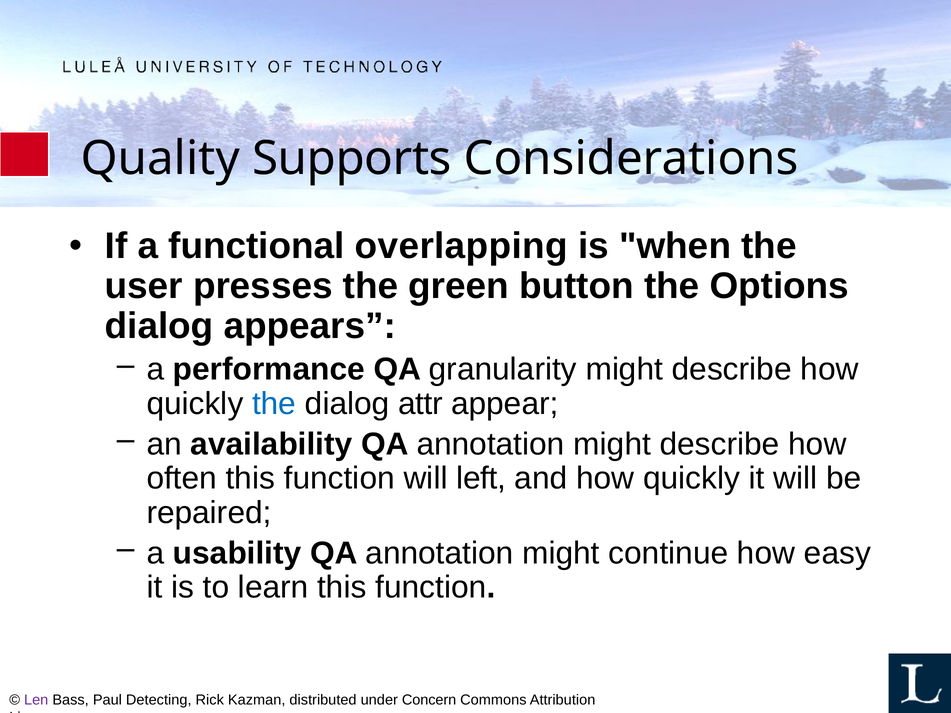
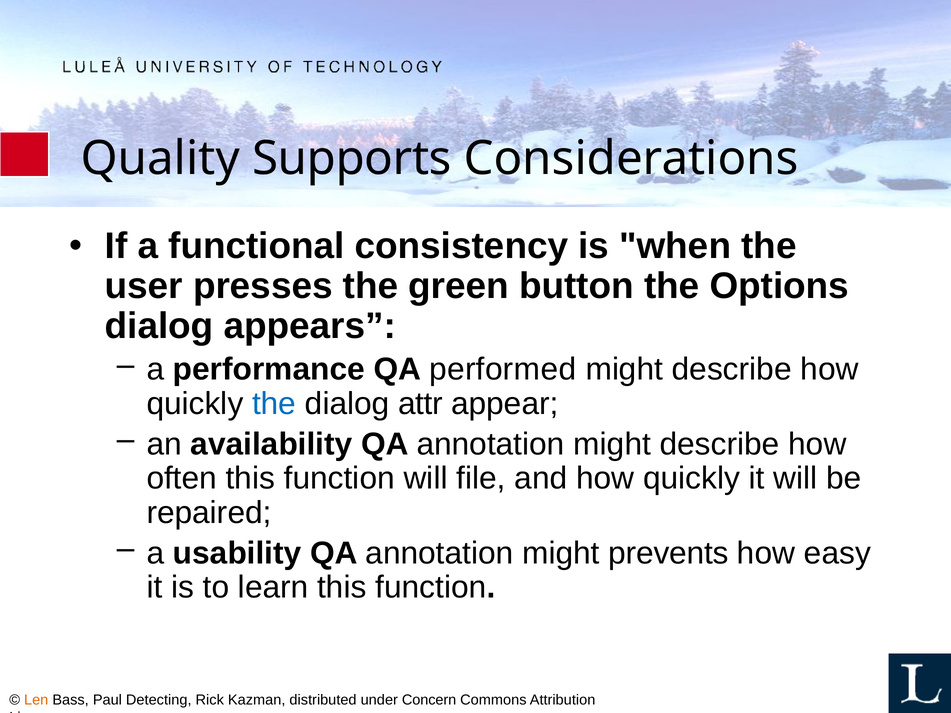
overlapping: overlapping -> consistency (461, 246)
granularity: granularity -> performed (503, 370)
left: left -> file (481, 479)
continue: continue -> prevents (668, 553)
Len colour: purple -> orange (36, 700)
